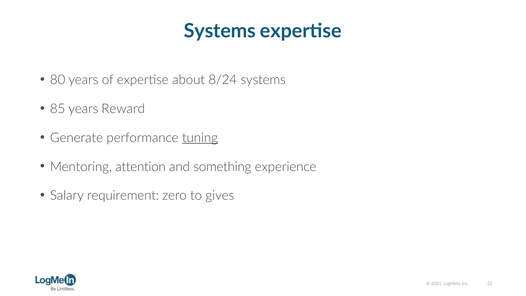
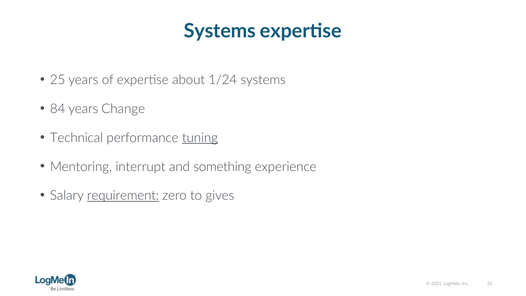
80: 80 -> 25 (58, 80)
8/24: 8/24 -> 1/24 (223, 80)
85: 85 -> 84 (58, 109)
Reward: Reward -> Change (123, 109)
Generate: Generate -> Technical (76, 138)
attention: attention -> interrupt (140, 167)
requirement underline: none -> present (123, 196)
